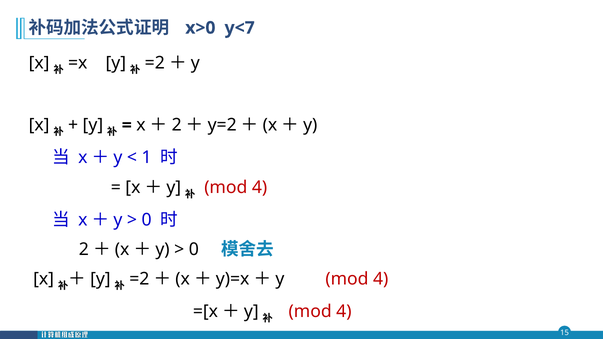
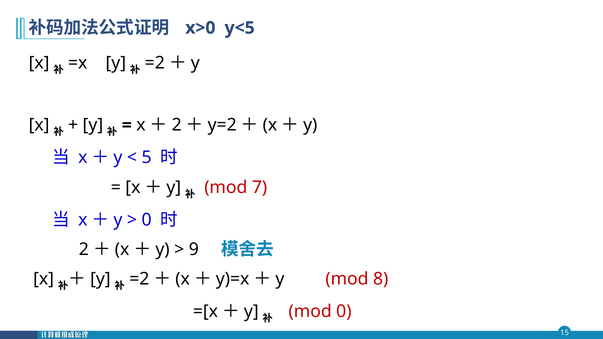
y<7: y<7 -> y<5 (240, 28)
1: 1 -> 5 (147, 158)
4: 4 -> 7 (260, 187)
0: 0 -> 9 (194, 249)
4: 4 -> 8 (381, 279)
4: 4 -> 0 (344, 312)
